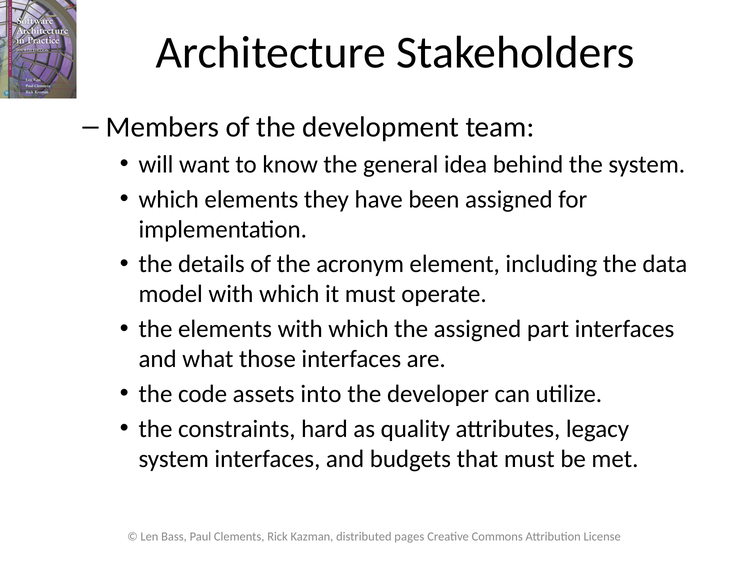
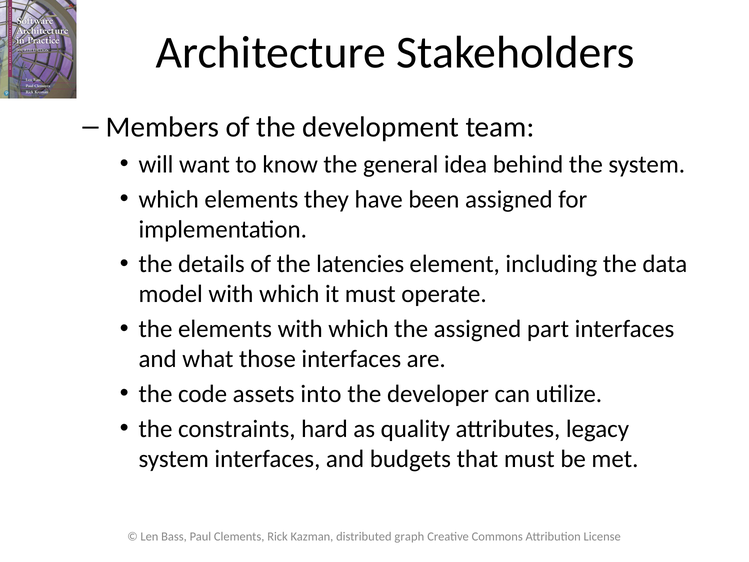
acronym: acronym -> latencies (360, 264)
pages: pages -> graph (409, 536)
